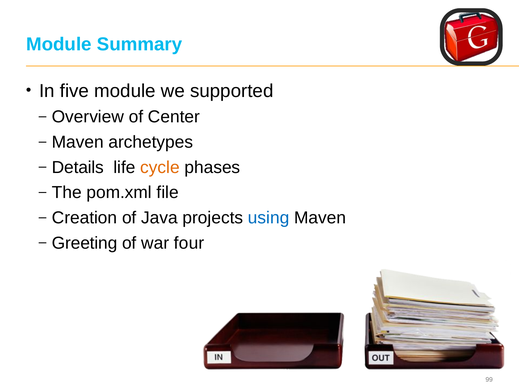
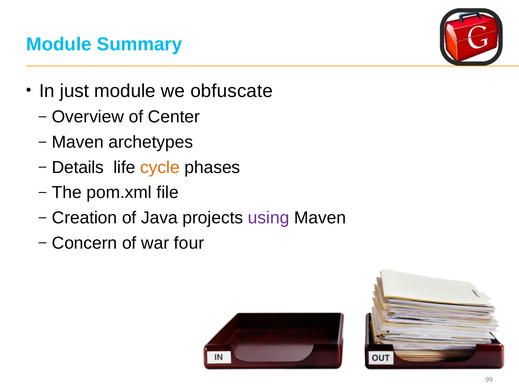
five: five -> just (75, 91)
supported: supported -> obfuscate (232, 91)
using colour: blue -> purple (269, 218)
Greeting: Greeting -> Concern (85, 243)
